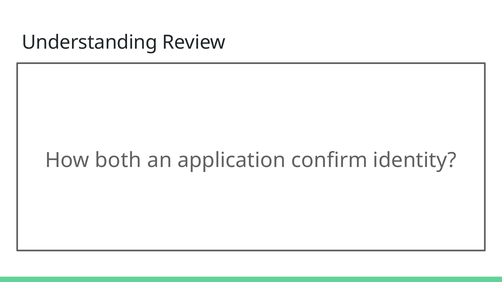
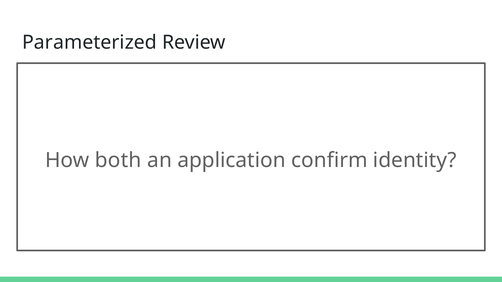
Understanding: Understanding -> Parameterized (90, 43)
